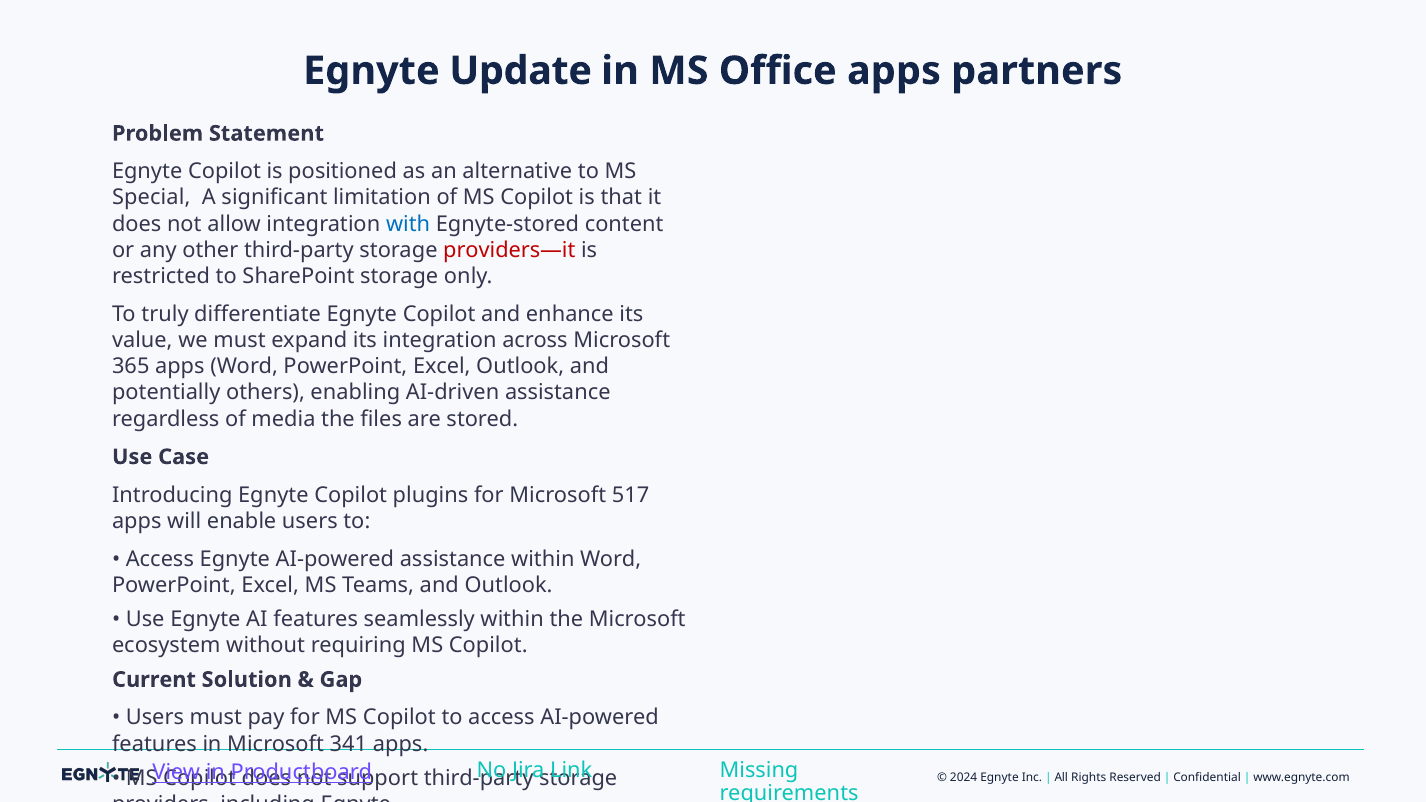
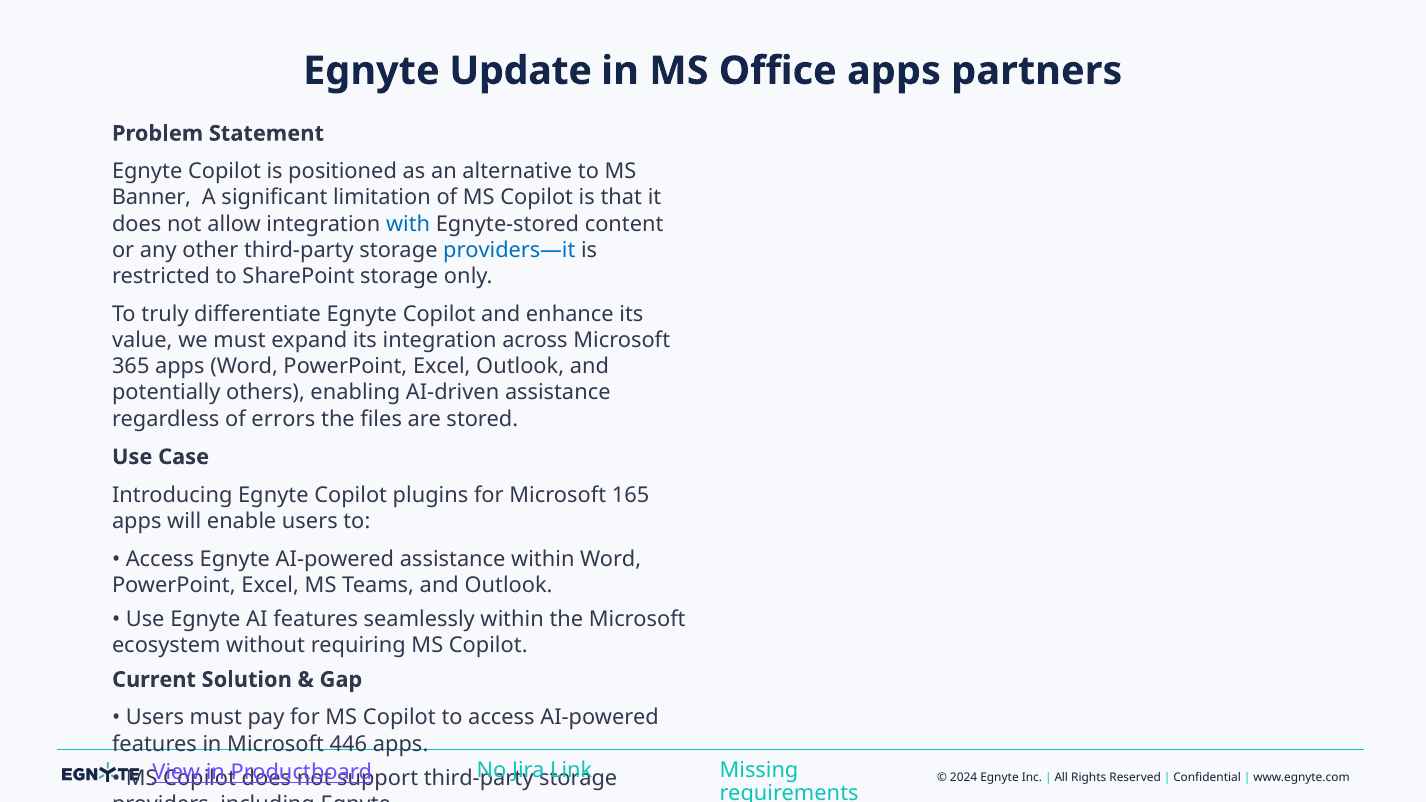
Special: Special -> Banner (151, 198)
providers—it colour: red -> blue (509, 250)
media: media -> errors (283, 419)
517: 517 -> 165 (631, 495)
341: 341 -> 446 (348, 744)
